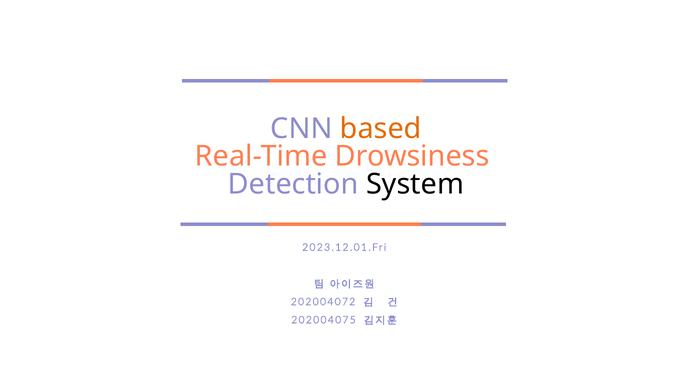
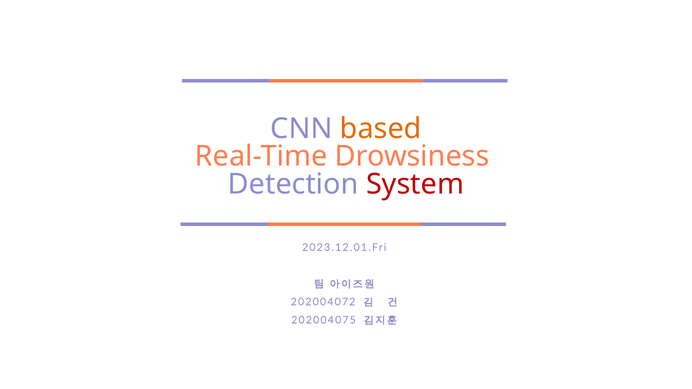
System colour: black -> red (415, 184)
